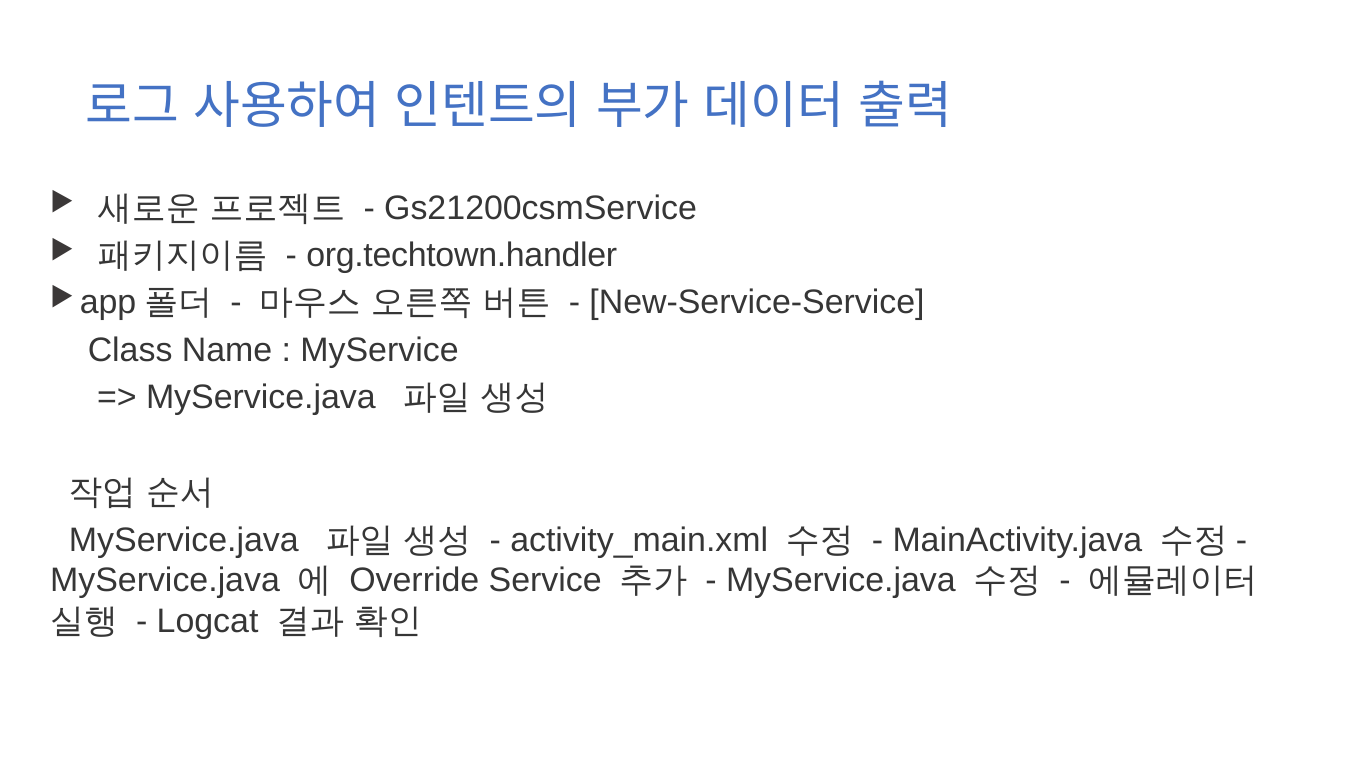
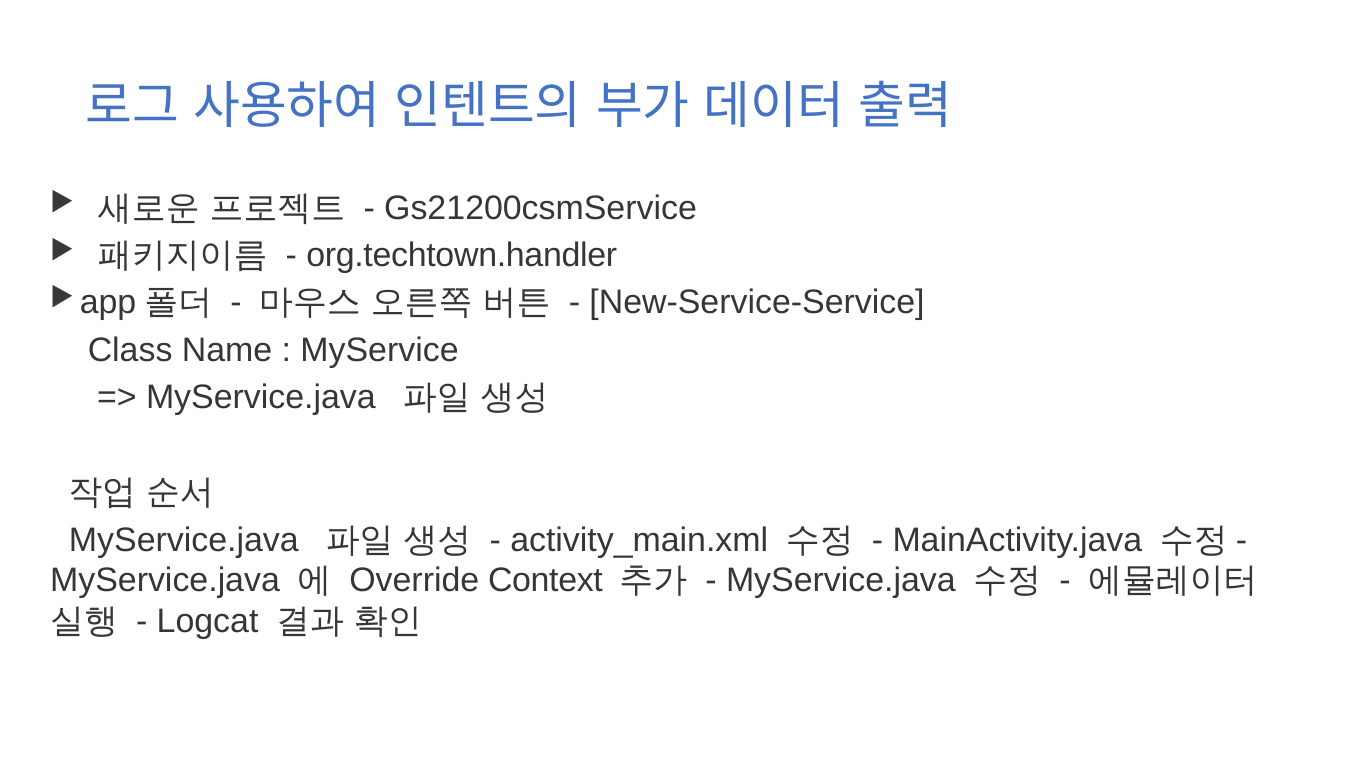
Service: Service -> Context (545, 581)
